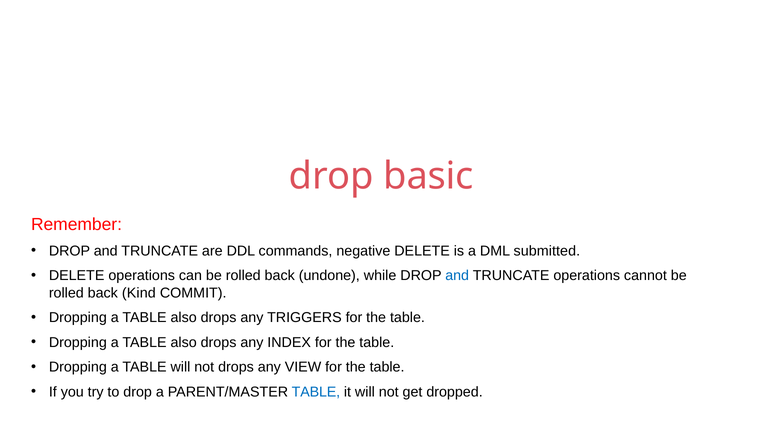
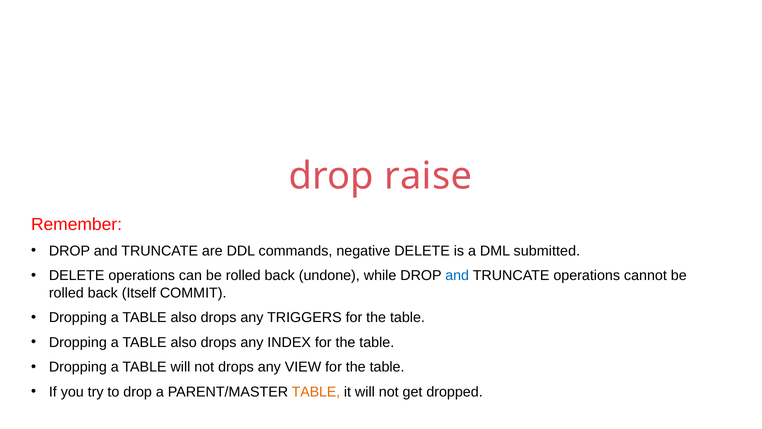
basic: basic -> raise (428, 176)
Kind: Kind -> Itself (139, 293)
TABLE colour: blue -> orange (316, 392)
